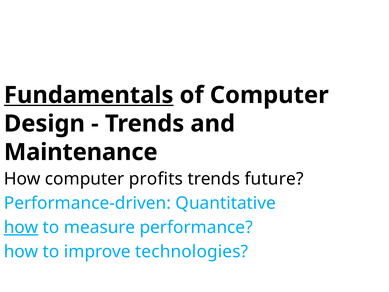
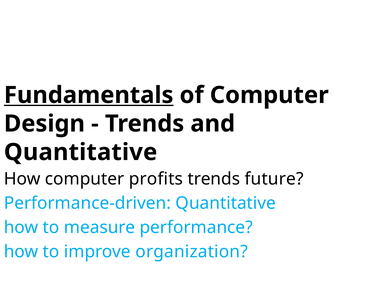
Maintenance: Maintenance -> Quantitative (81, 152)
how underline: present -> none (21, 227)
technologies: technologies -> organization (192, 251)
